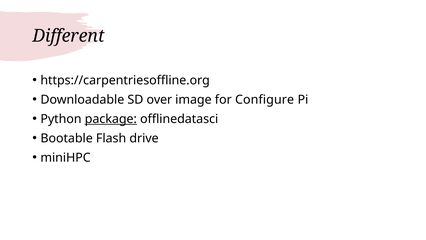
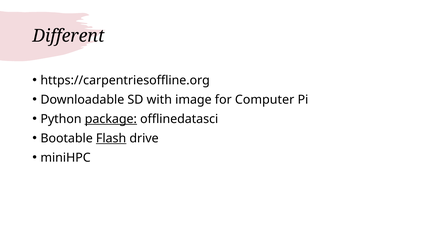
over: over -> with (159, 100)
Configure: Configure -> Computer (265, 100)
Flash underline: none -> present (111, 138)
